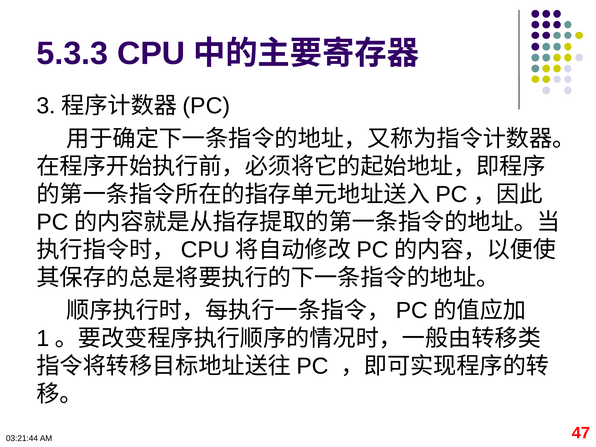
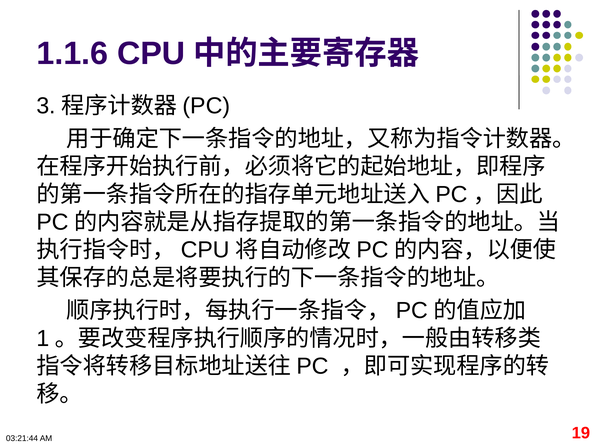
5.3.3: 5.3.3 -> 1.1.6 (72, 54)
47: 47 -> 19 (581, 433)
